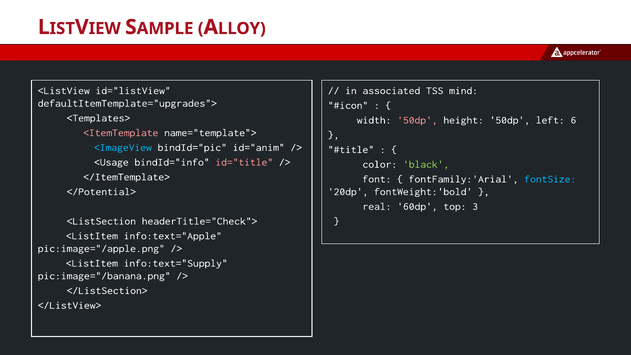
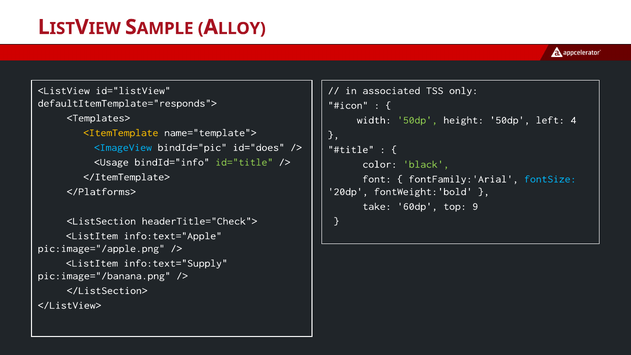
mind: mind -> only (464, 91)
defaultItemTemplate="upgrades">: defaultItemTemplate="upgrades"> -> defaultItemTemplate="responds"> (127, 103)
50dp colour: pink -> light green (417, 120)
6: 6 -> 4 (573, 120)
<ItemTemplate colour: pink -> yellow (121, 133)
id="anim: id="anim -> id="does (259, 147)
id="title colour: pink -> light green (244, 162)
</Potential>: </Potential> -> </Platforms> (101, 192)
real: real -> take (377, 206)
3: 3 -> 9 (475, 206)
